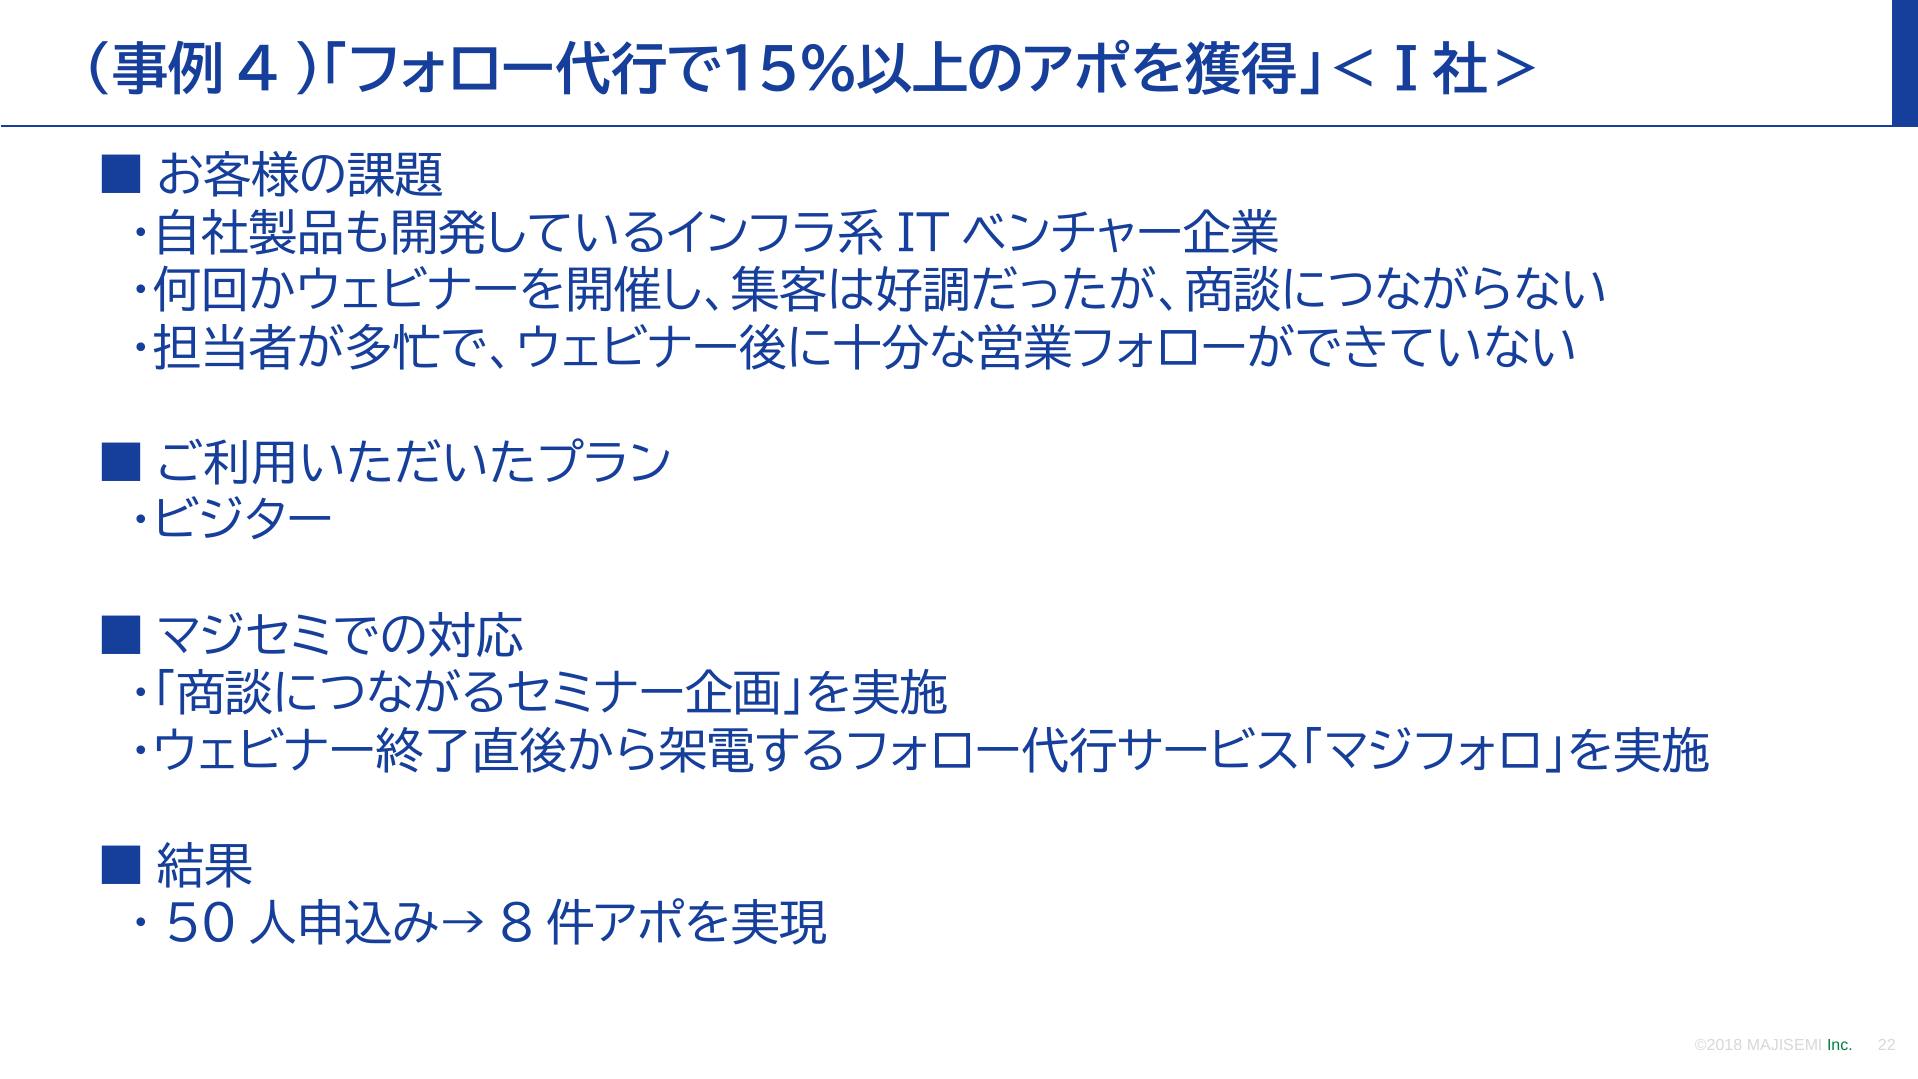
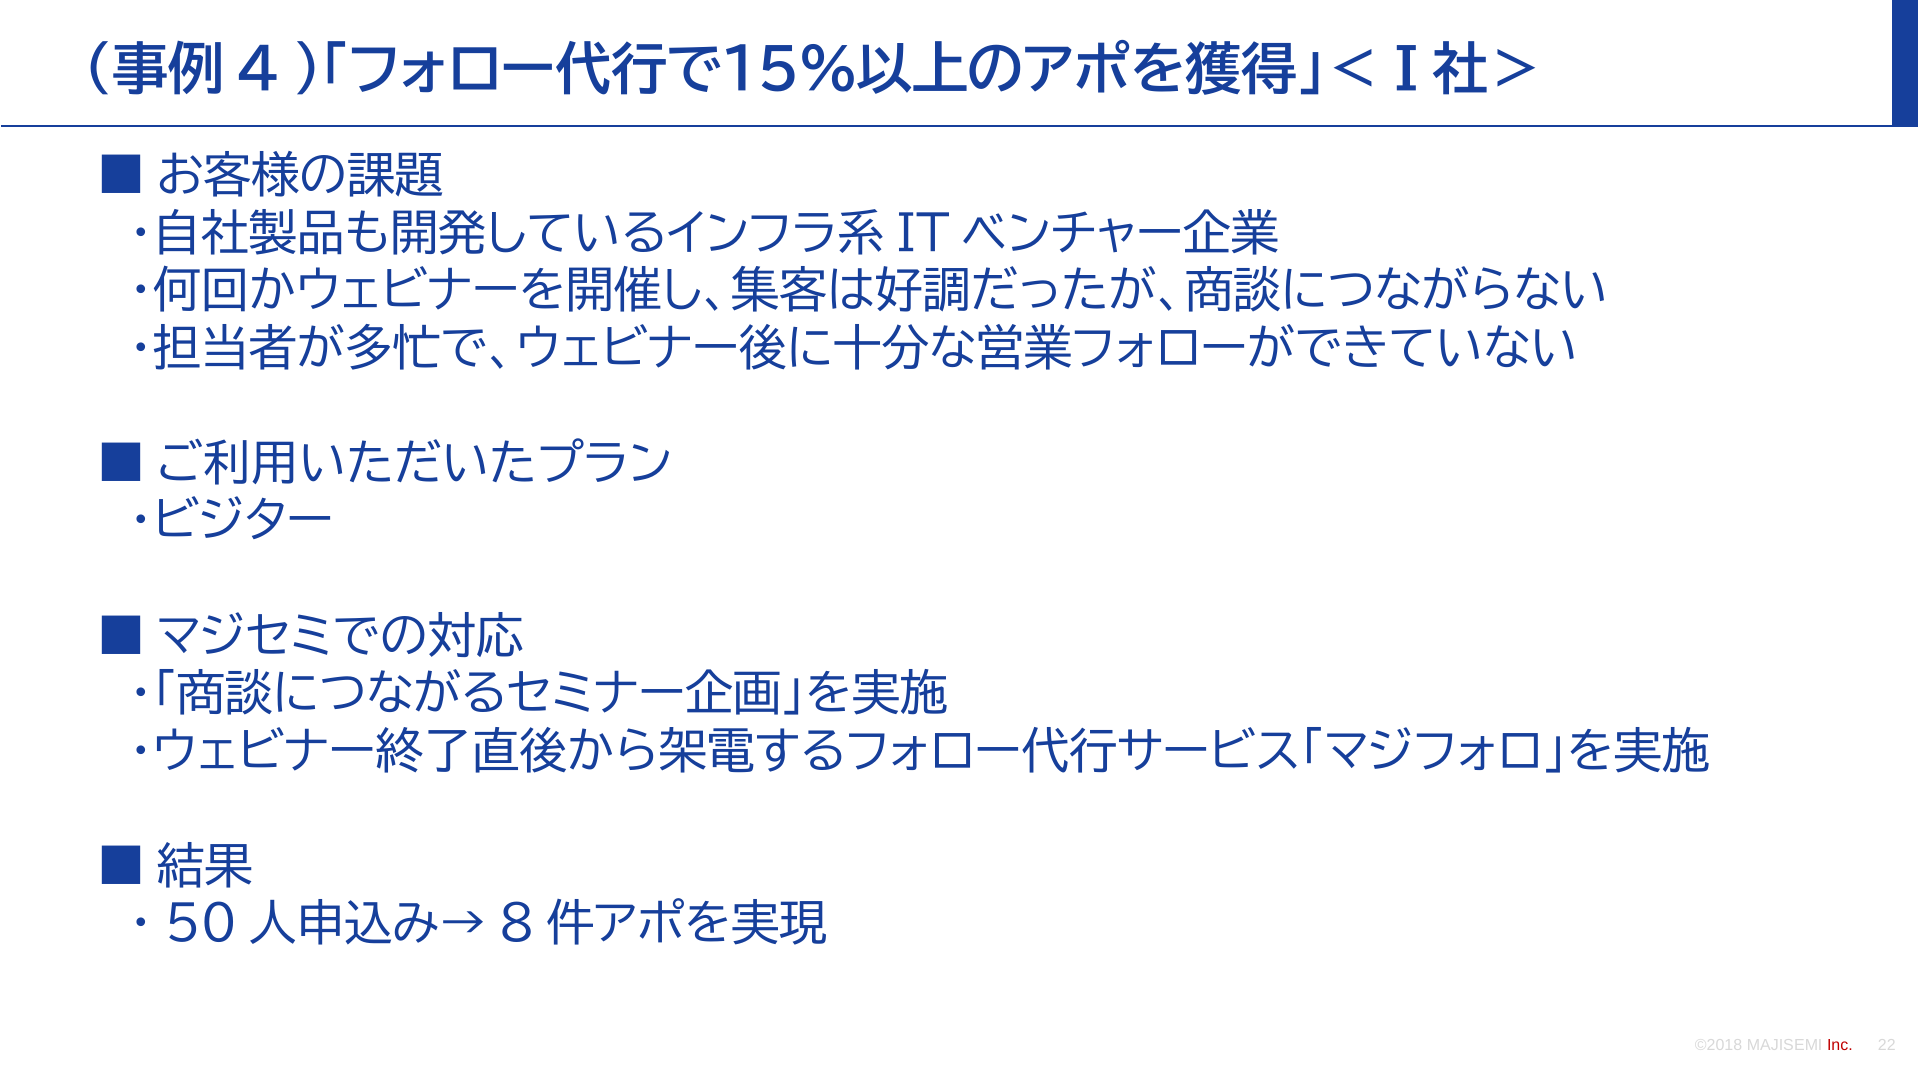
Inc colour: green -> red (1840, 1045)
